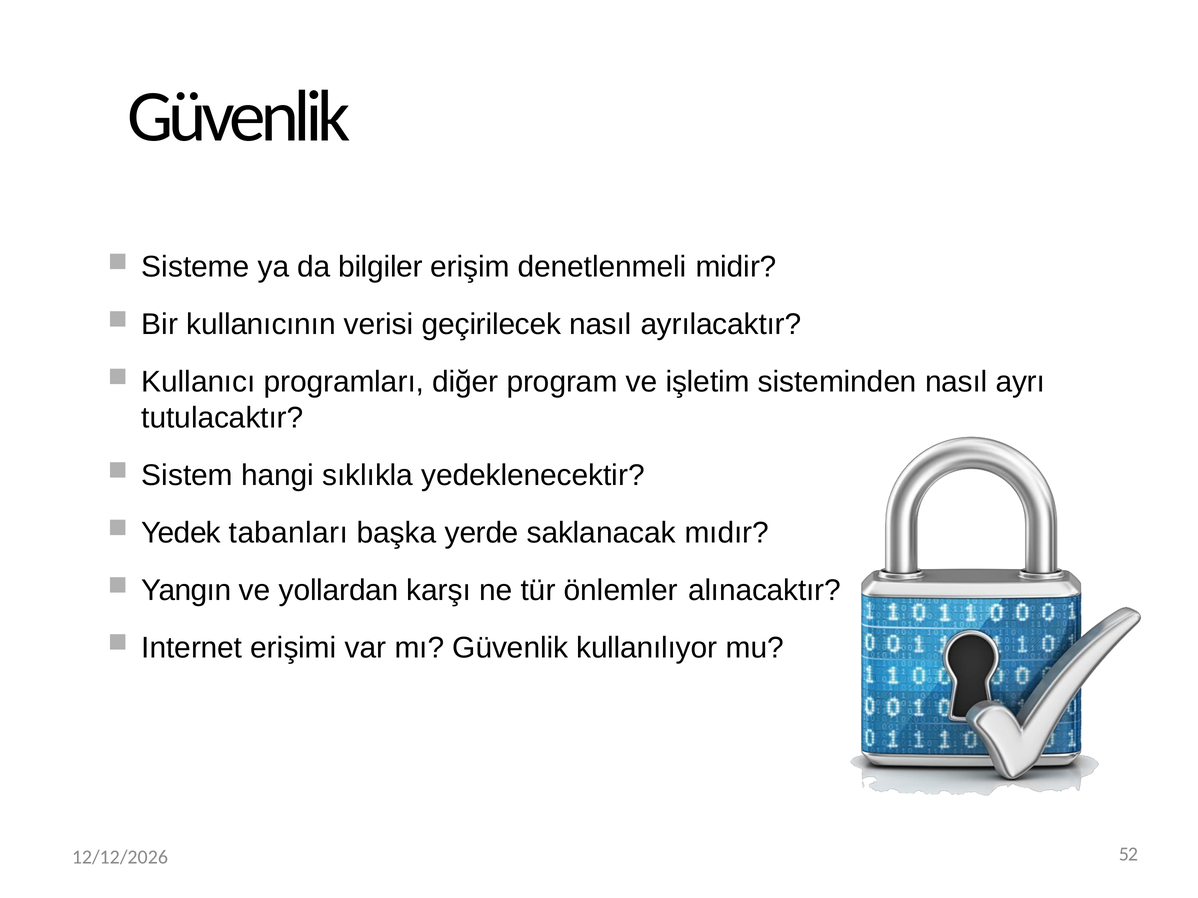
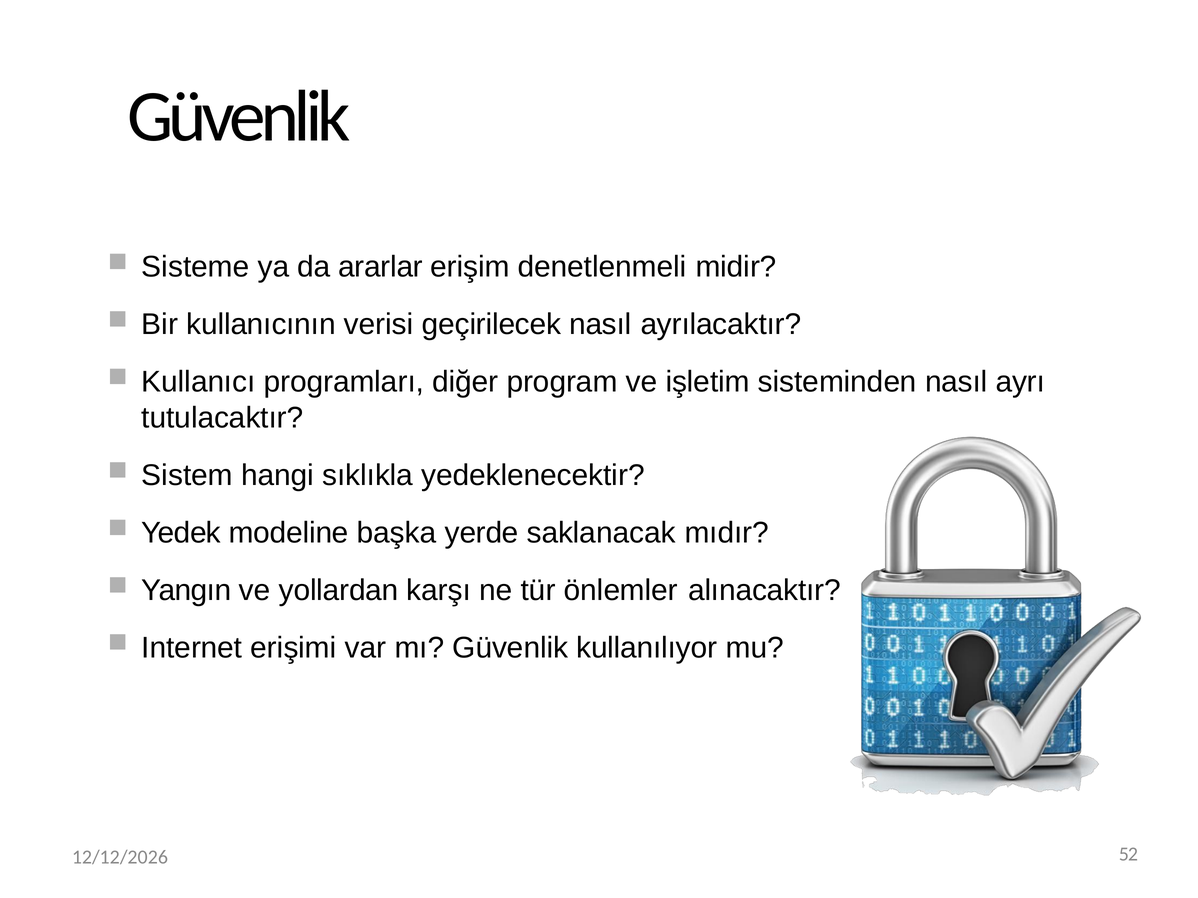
bilgiler: bilgiler -> ararlar (380, 267)
tabanları: tabanları -> modeline (289, 533)
